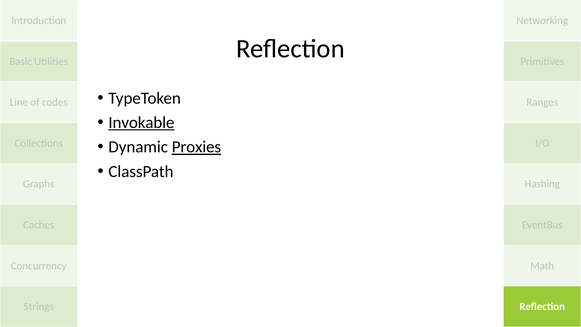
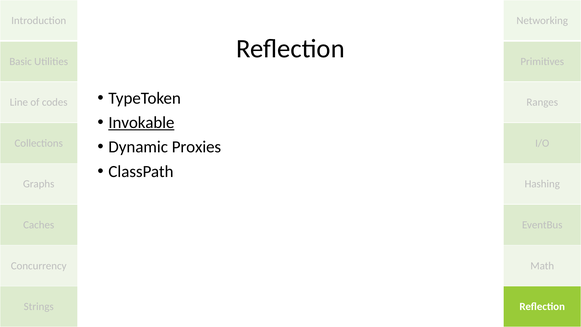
Proxies underline: present -> none (196, 147)
